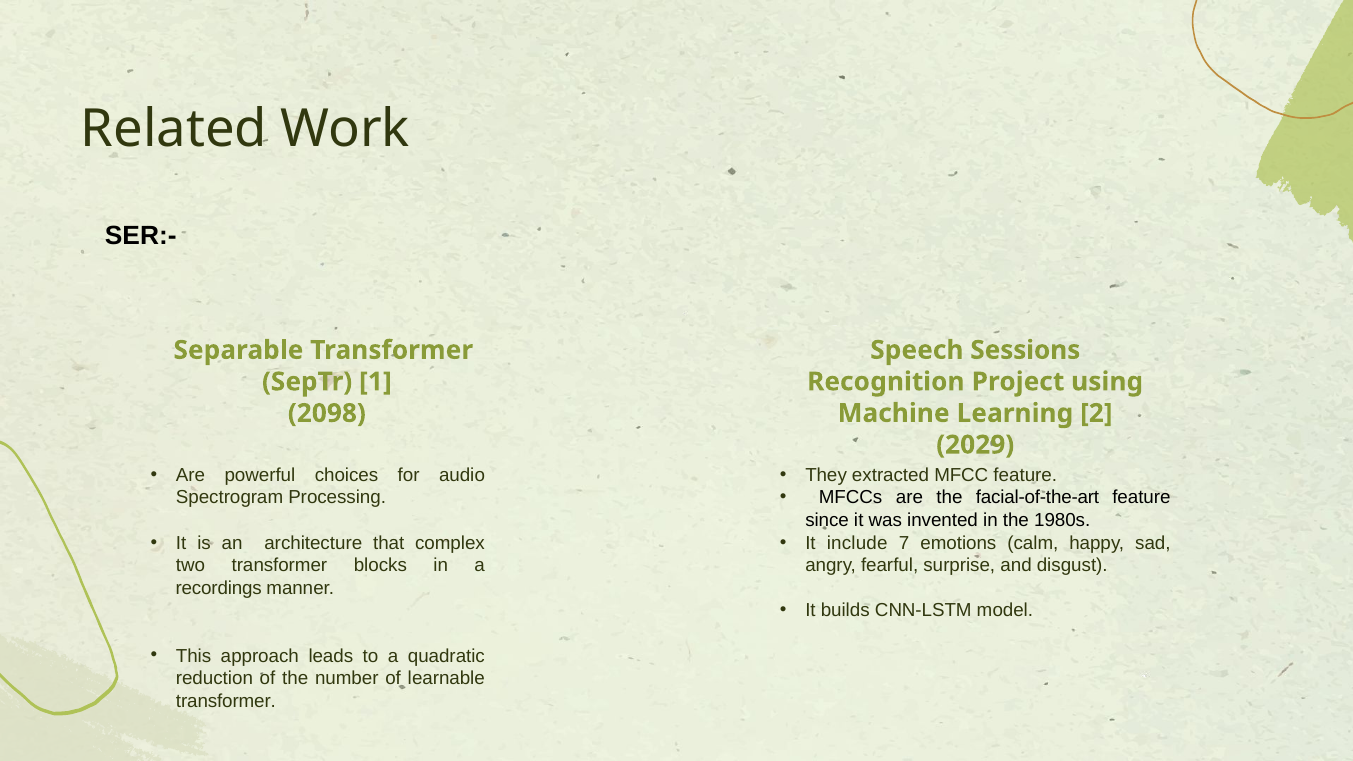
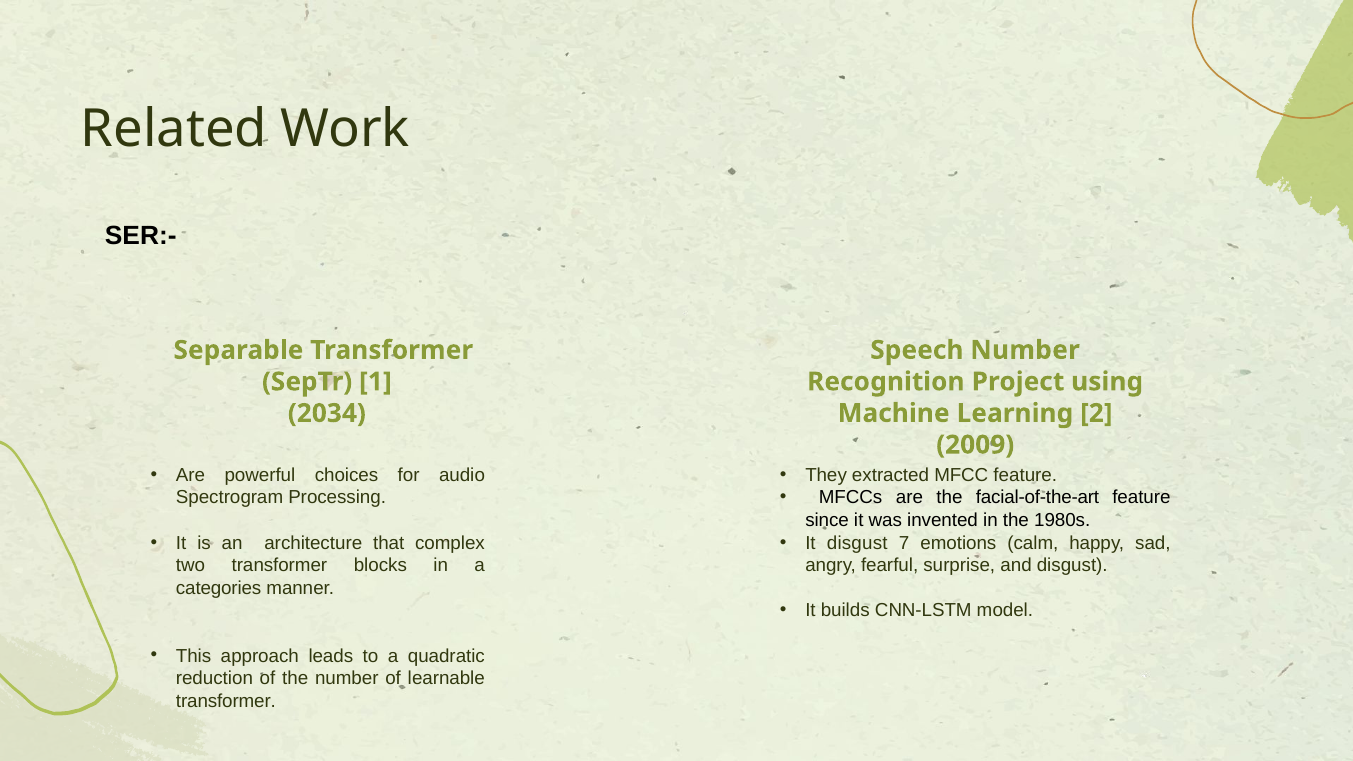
Speech Sessions: Sessions -> Number (1025, 350)
2098: 2098 -> 2034 (327, 413)
2029: 2029 -> 2009 (975, 445)
It include: include -> disgust (857, 543)
recordings: recordings -> categories (219, 588)
